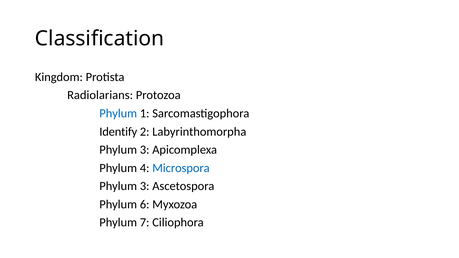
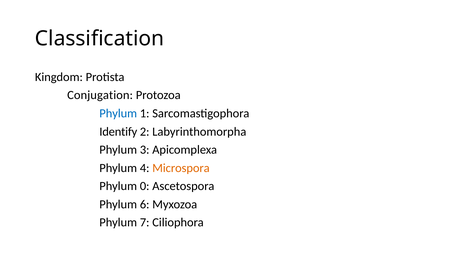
Radiolarians: Radiolarians -> Conjugation (100, 95)
Microspora colour: blue -> orange (181, 168)
3: 3 -> 0 (145, 186)
